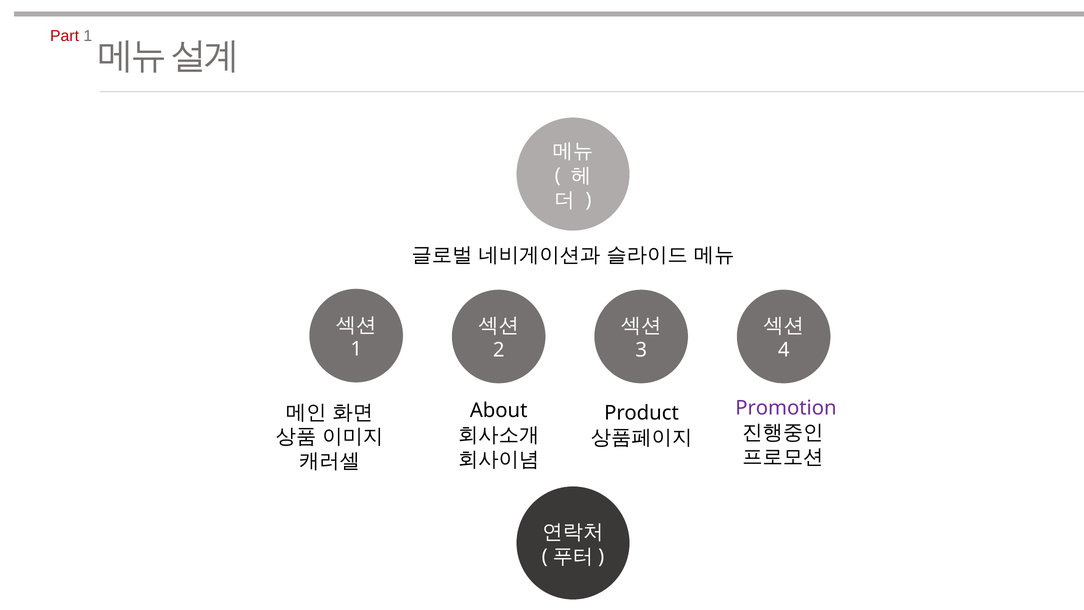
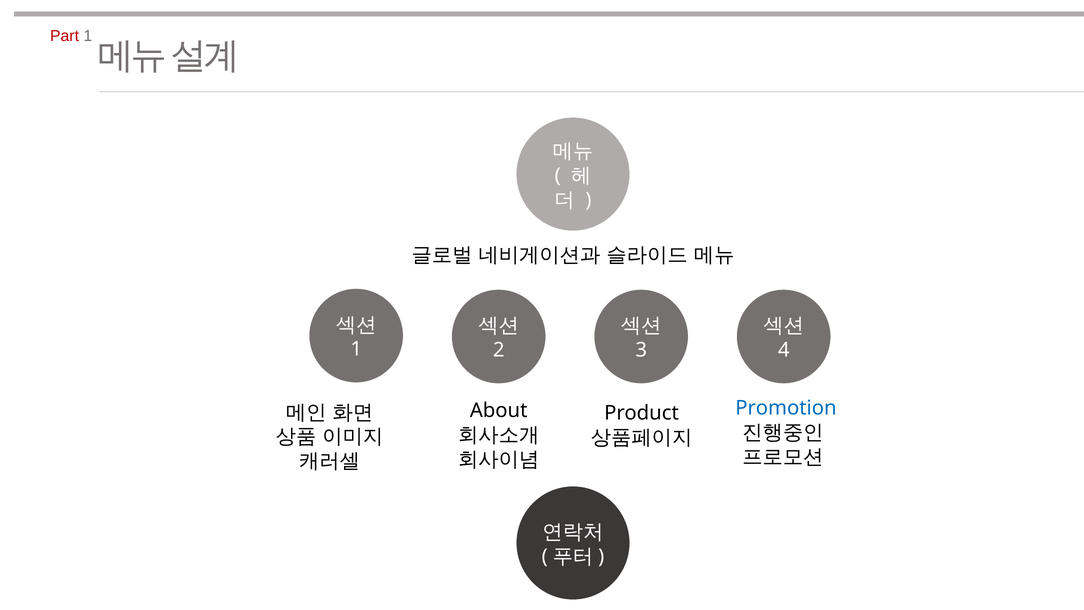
Promotion colour: purple -> blue (786, 408)
